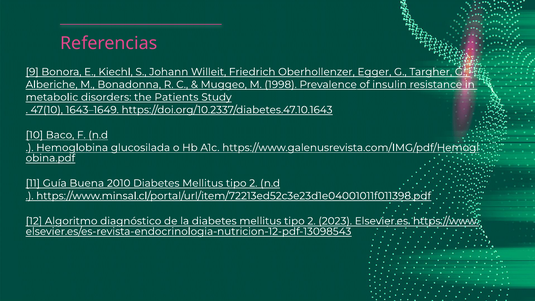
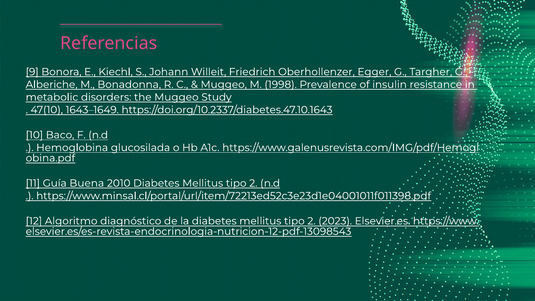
the Patients: Patients -> Muggeo (176, 97)
